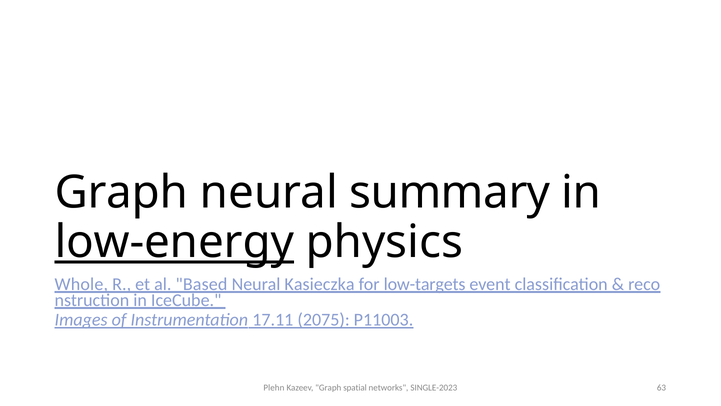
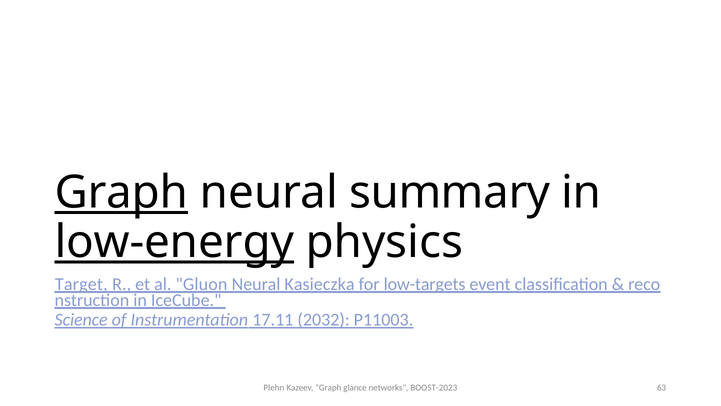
Graph underline: none -> present (121, 193)
Whole: Whole -> Target (81, 284)
Based: Based -> Gluon (201, 284)
Images: Images -> Science (81, 320)
2075: 2075 -> 2032 (324, 320)
spatial: spatial -> glance (355, 387)
SINGLE-2023: SINGLE-2023 -> BOOST-2023 (434, 387)
